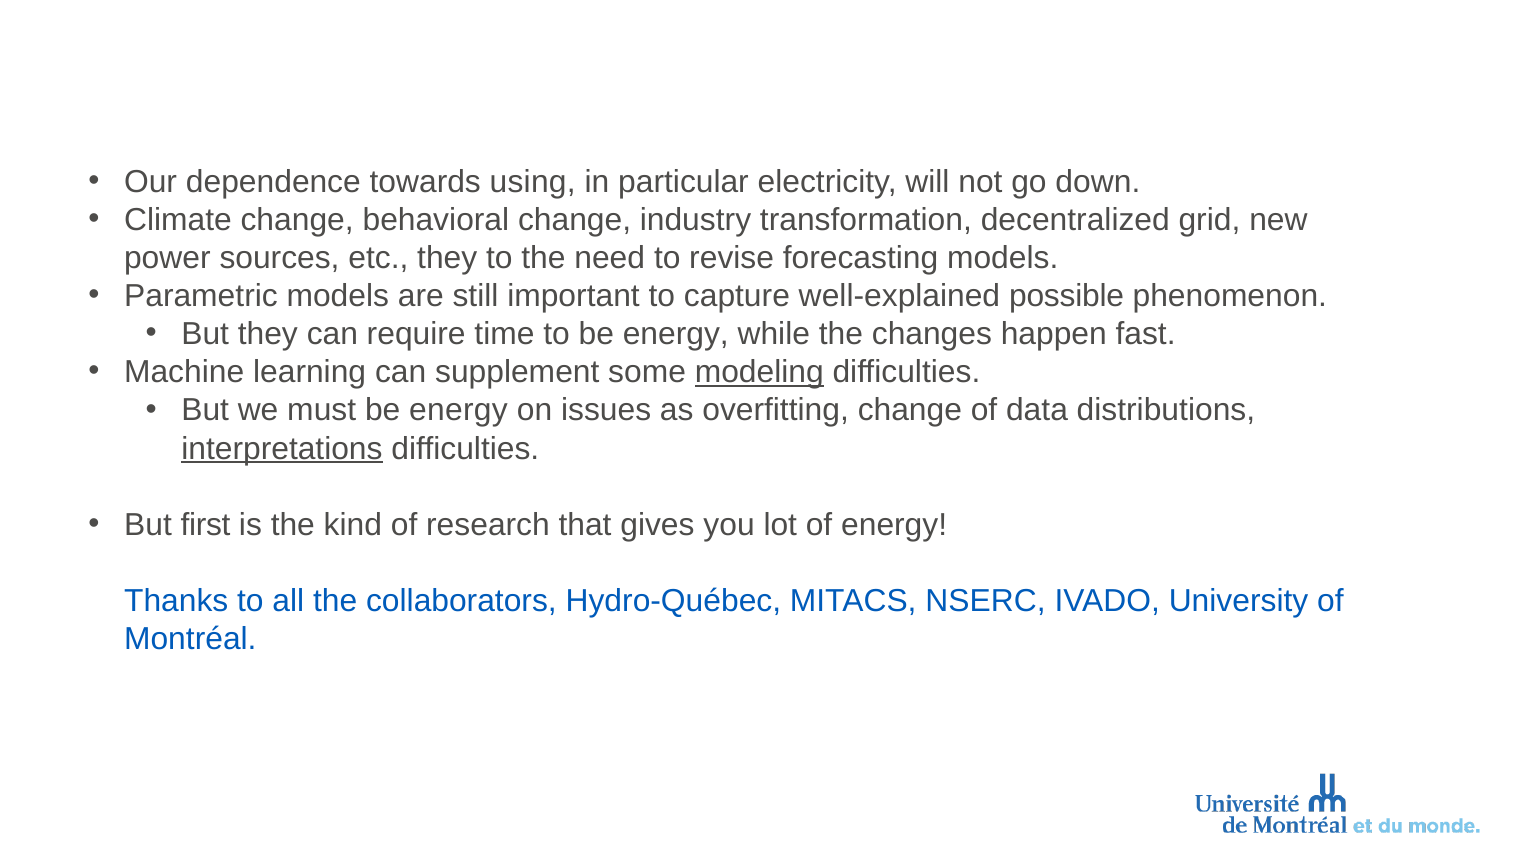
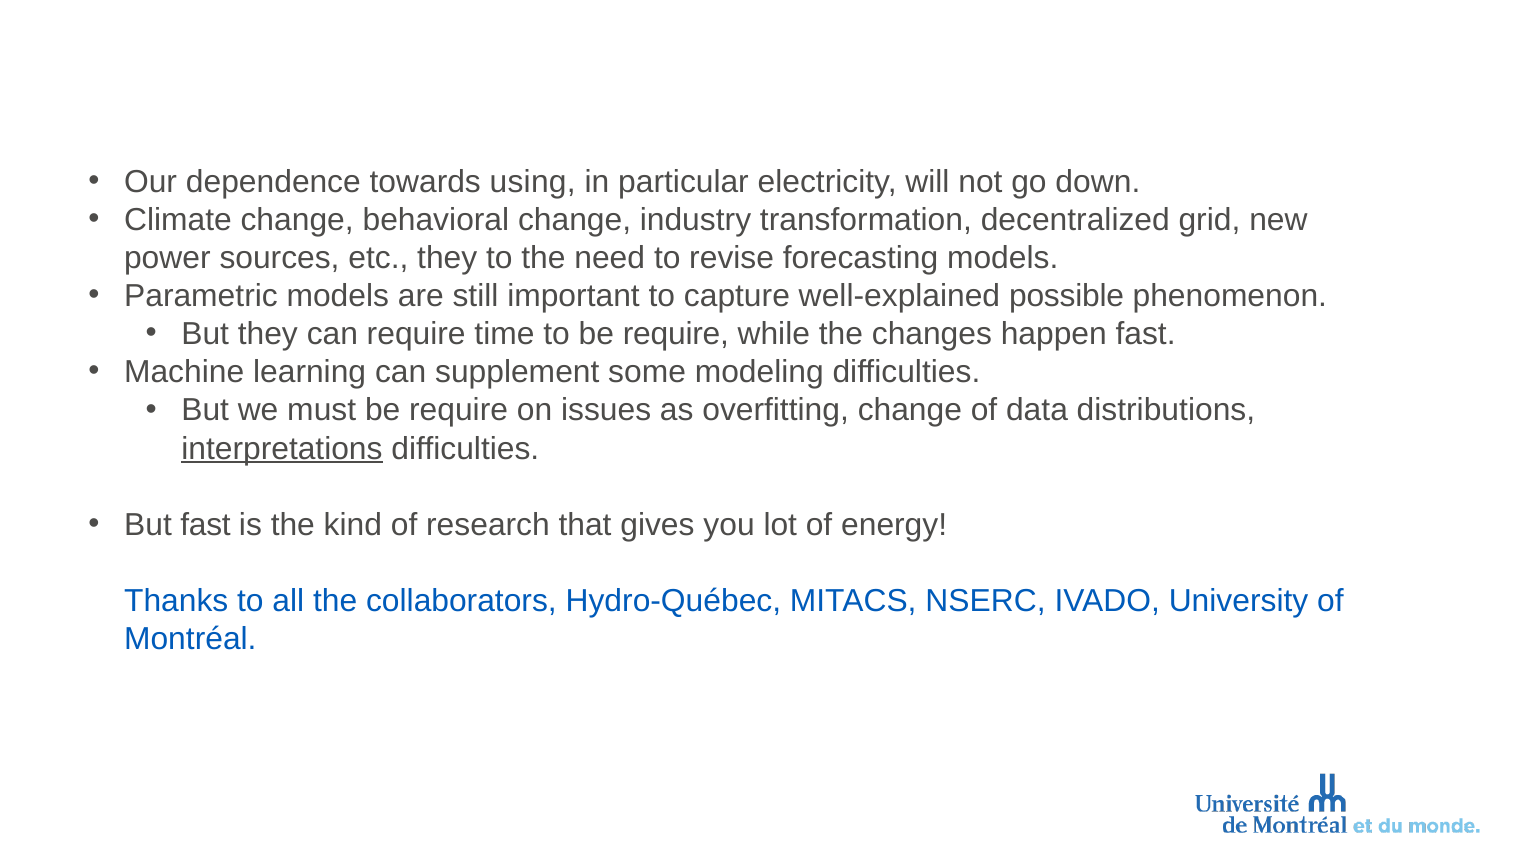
to be energy: energy -> require (676, 334)
modeling underline: present -> none (759, 372)
must be energy: energy -> require (459, 411)
But first: first -> fast (206, 525)
